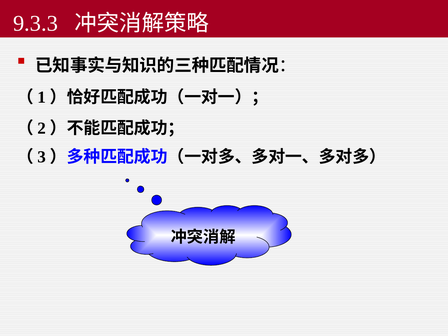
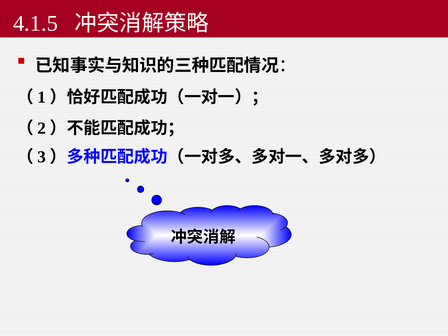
9.3.3: 9.3.3 -> 4.1.5 (36, 23)
